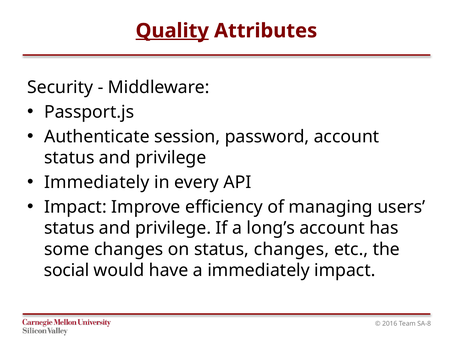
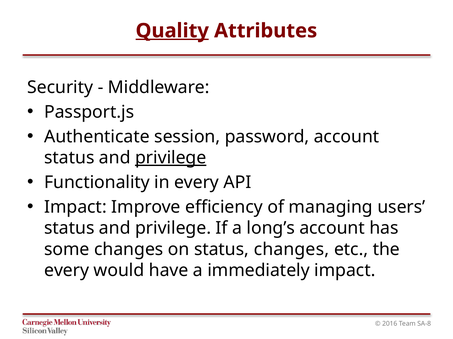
privilege underline: none -> present (171, 158)
Immediately: Immediately -> Functionality (97, 183)
social: social -> every (67, 271)
